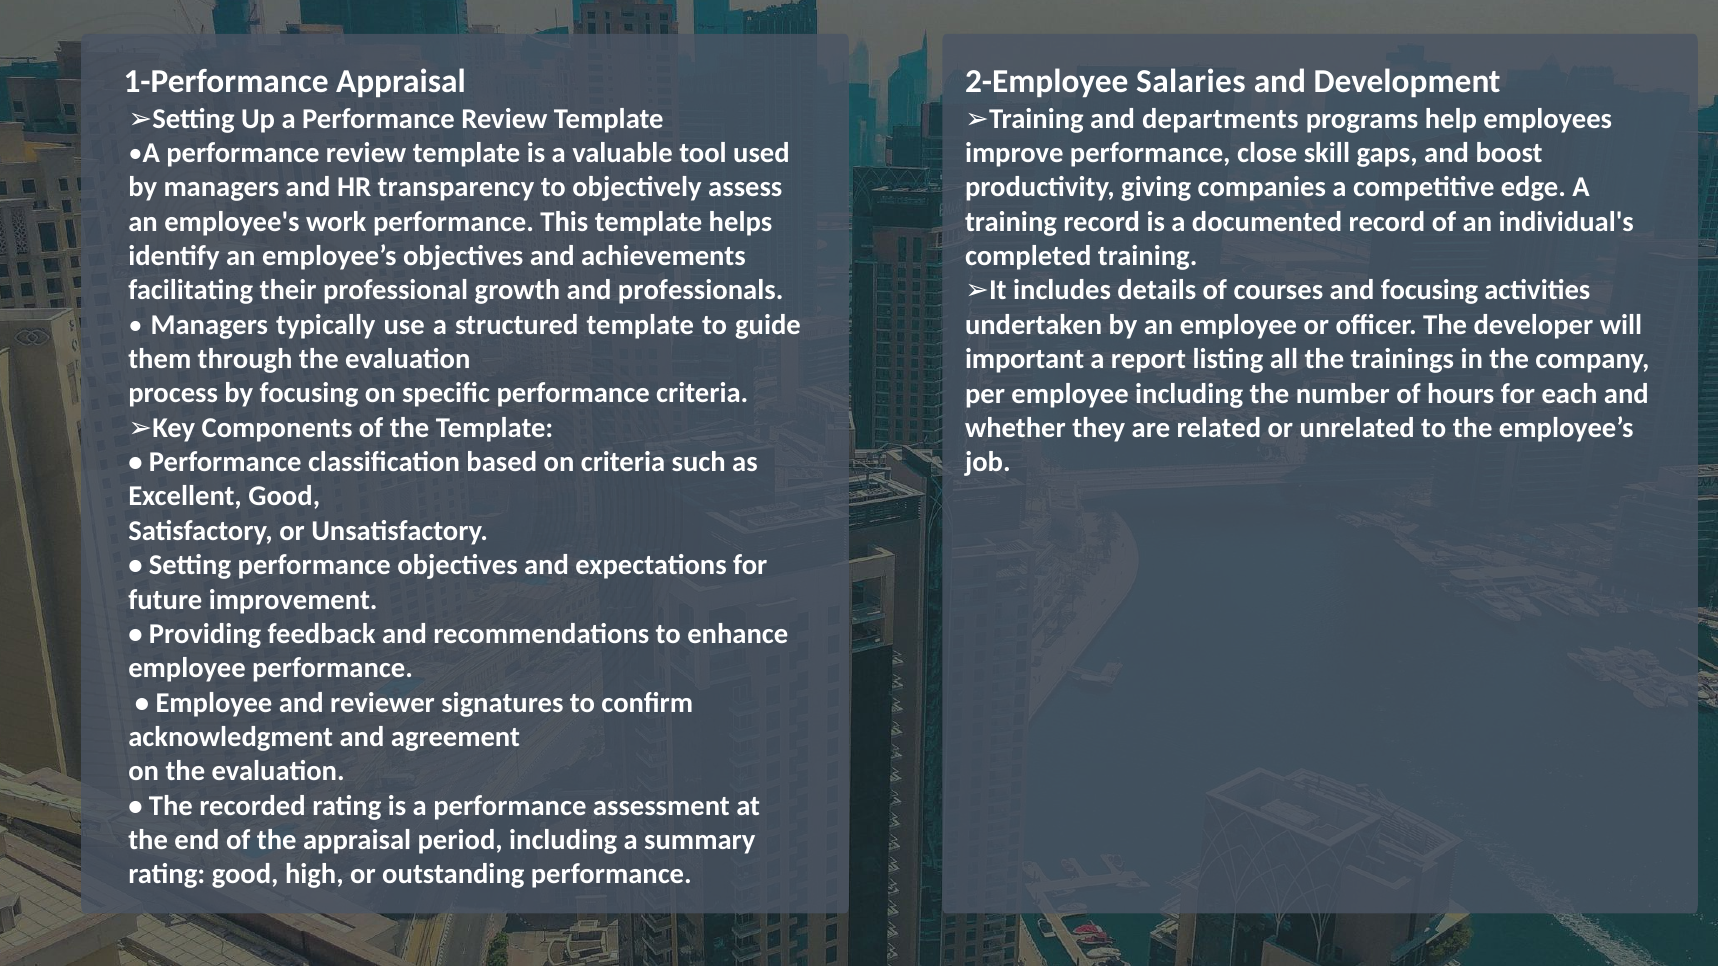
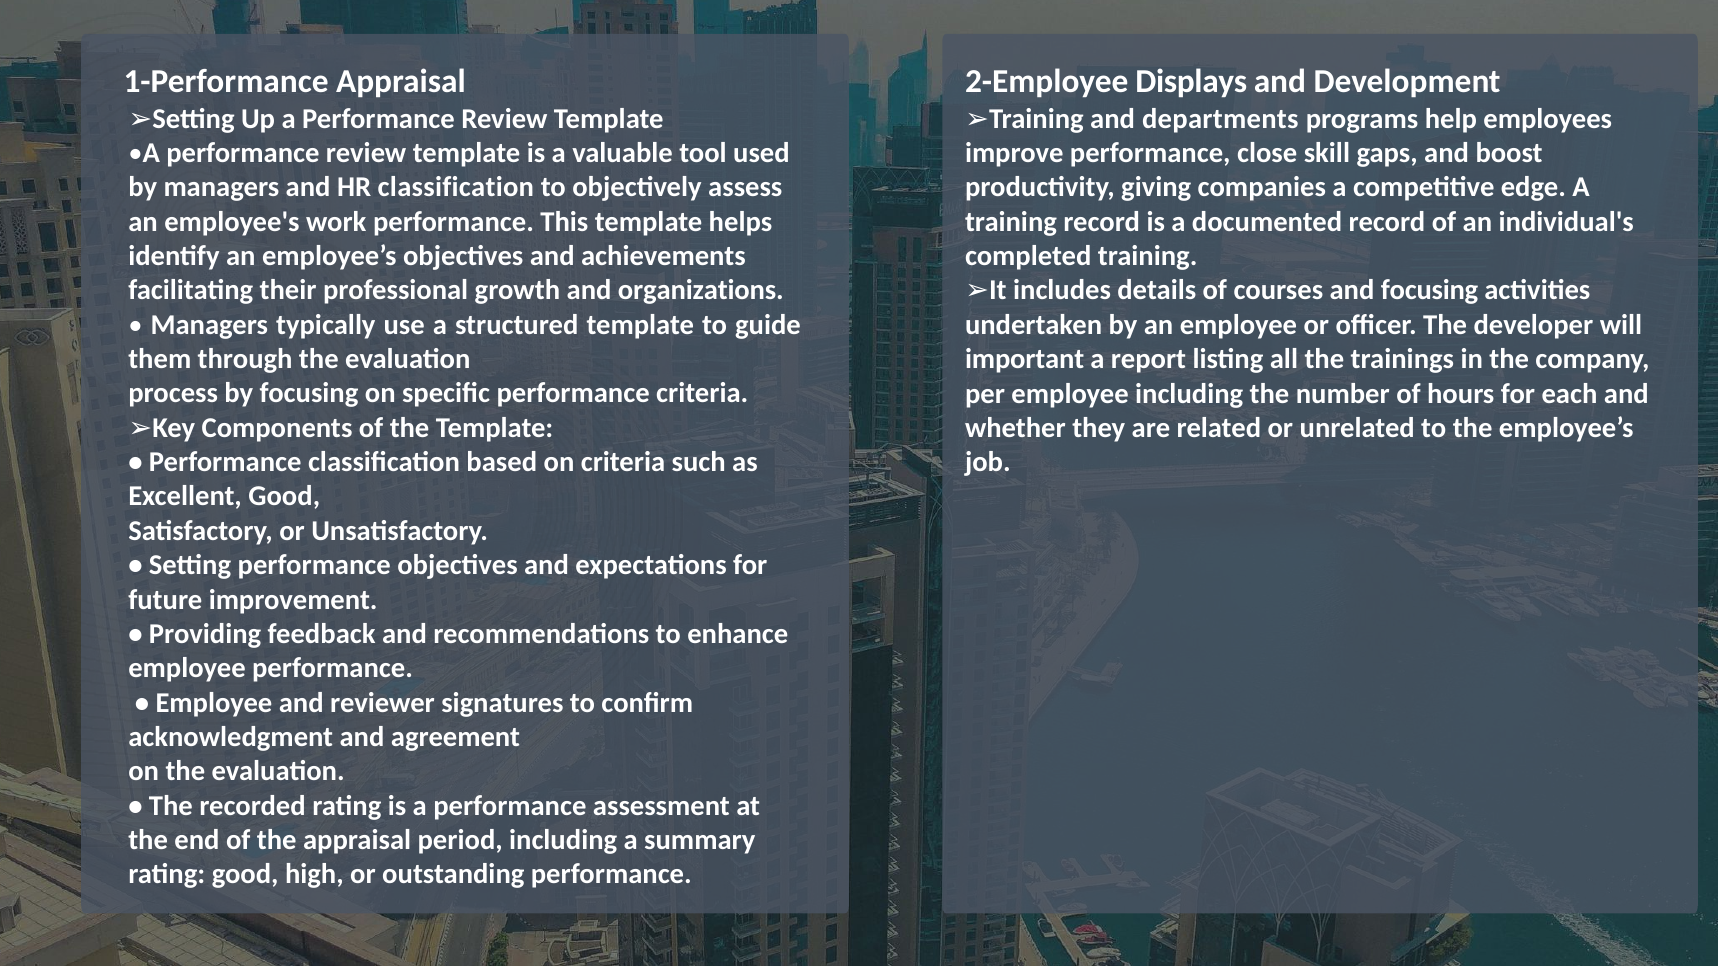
Salaries: Salaries -> Displays (1191, 82)
HR transparency: transparency -> classification (456, 187)
professionals: professionals -> organizations (701, 291)
